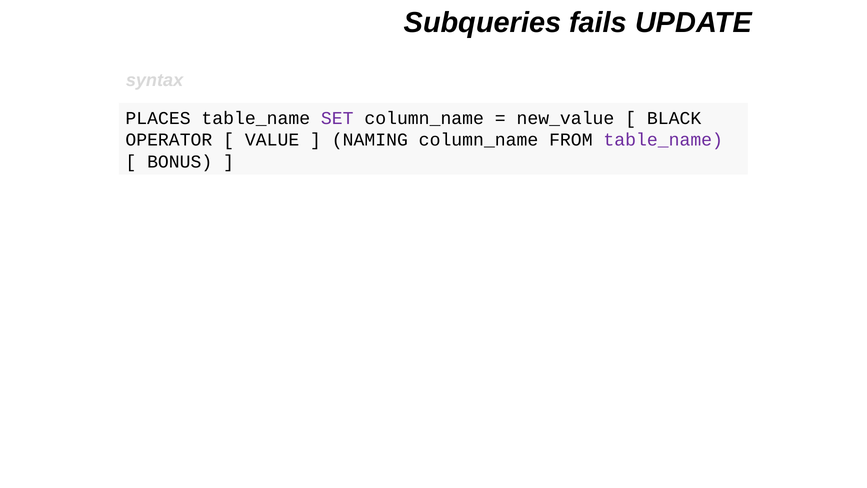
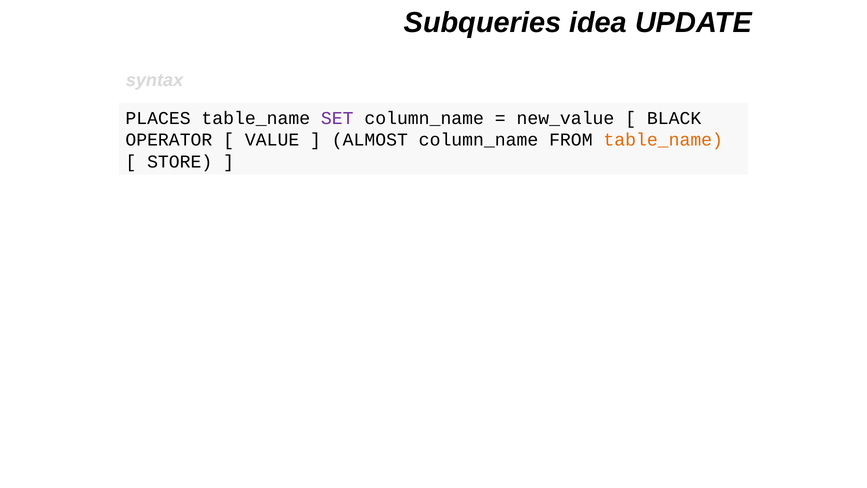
fails: fails -> idea (598, 23)
NAMING: NAMING -> ALMOST (370, 140)
table_name colour: purple -> orange (663, 140)
BONUS: BONUS -> STORE (180, 162)
